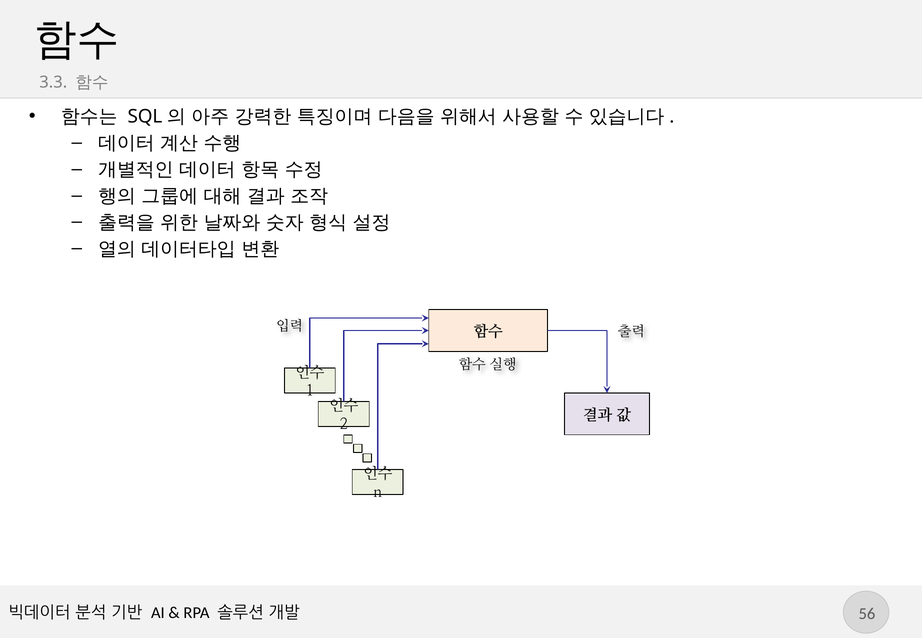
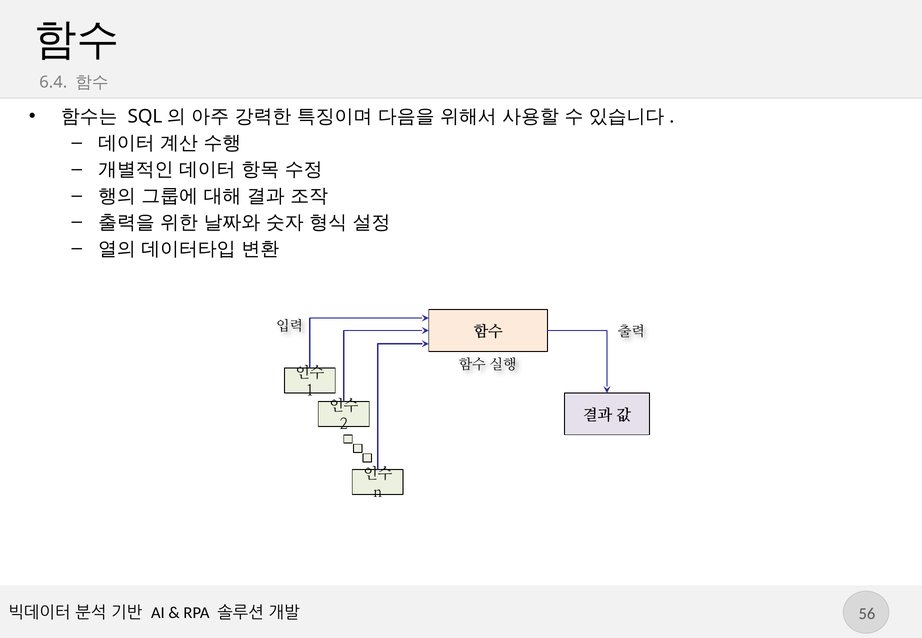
3.3: 3.3 -> 6.4 (53, 82)
